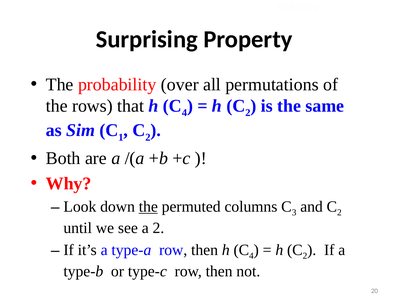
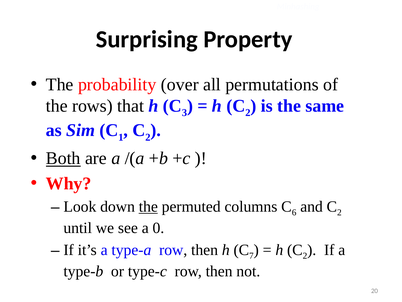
4: 4 -> 3 (184, 113)
Both underline: none -> present (63, 158)
3: 3 -> 6 (294, 212)
a 2: 2 -> 0 (158, 228)
4: 4 -> 7 (251, 256)
